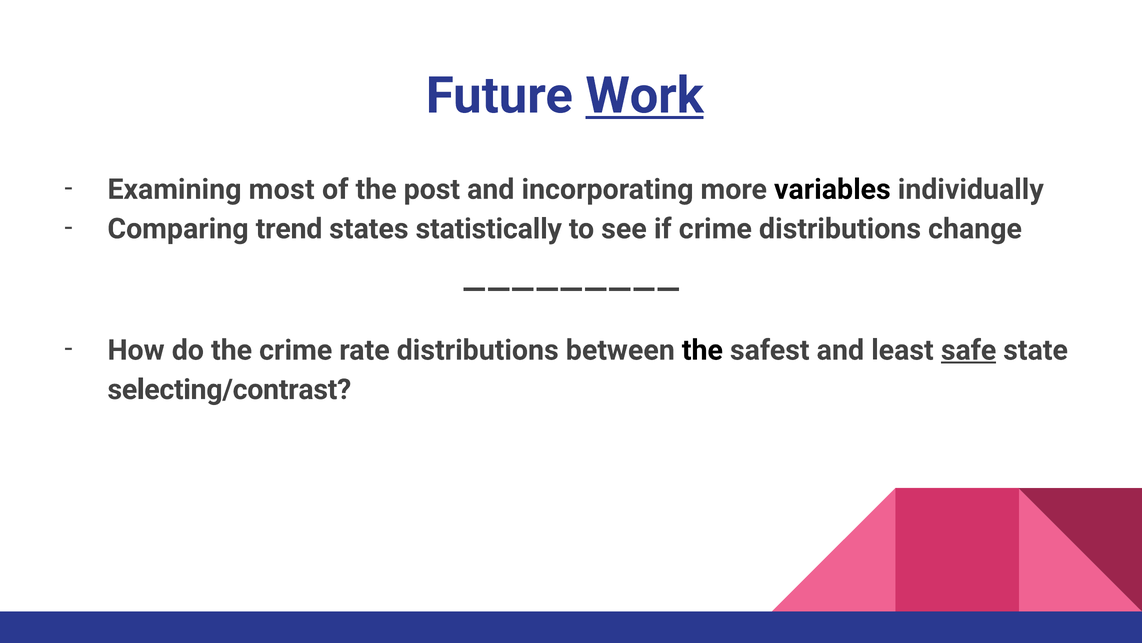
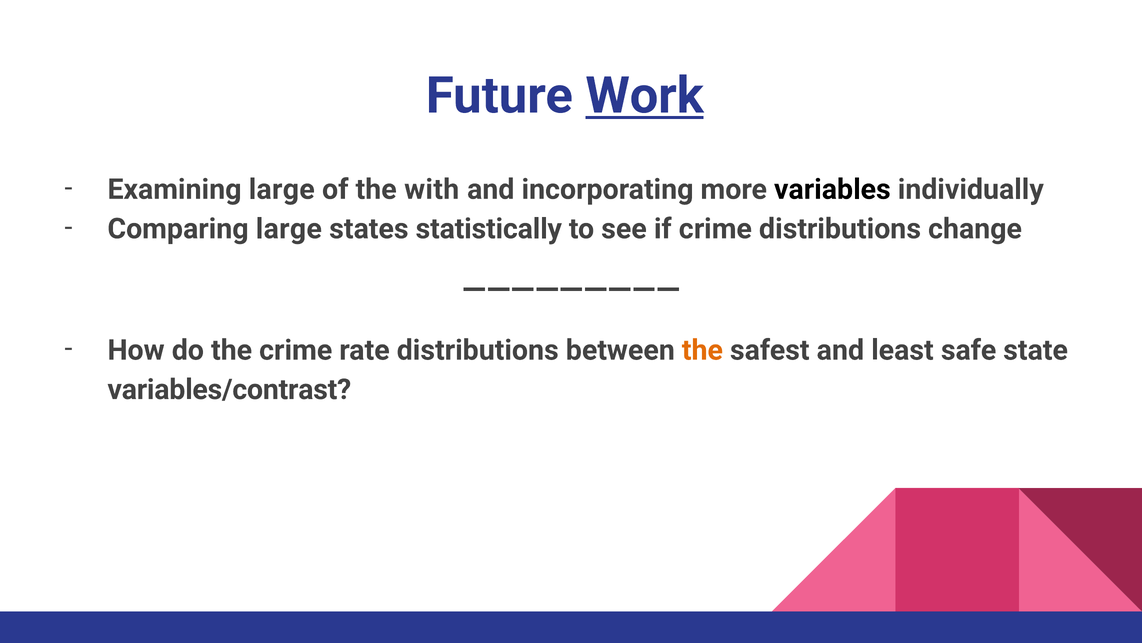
Examining most: most -> large (282, 189)
post: post -> with (432, 189)
Comparing trend: trend -> large (289, 229)
the colour: black -> orange (702, 350)
safe underline: present -> none (969, 350)
selecting/contrast: selecting/contrast -> variables/contrast (229, 389)
